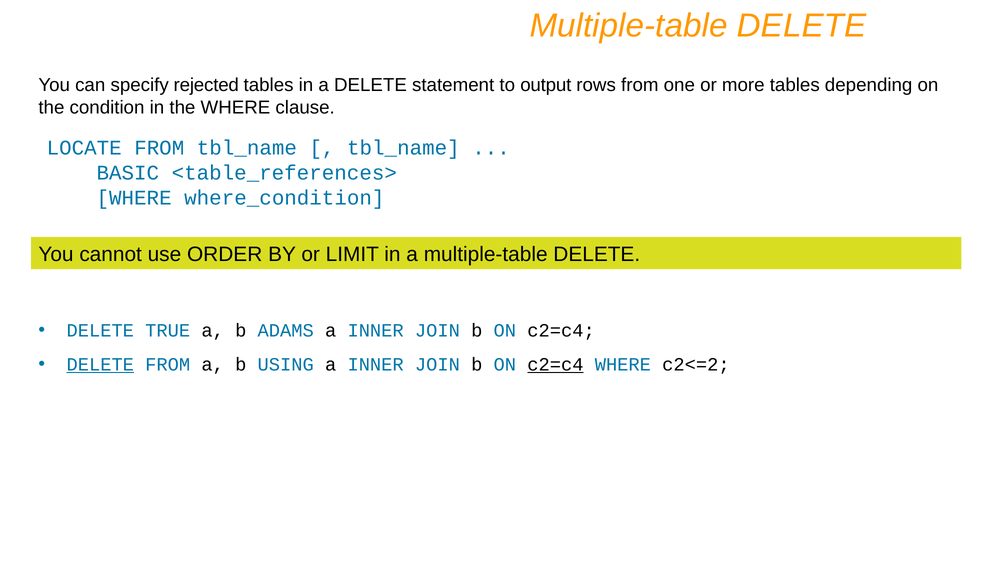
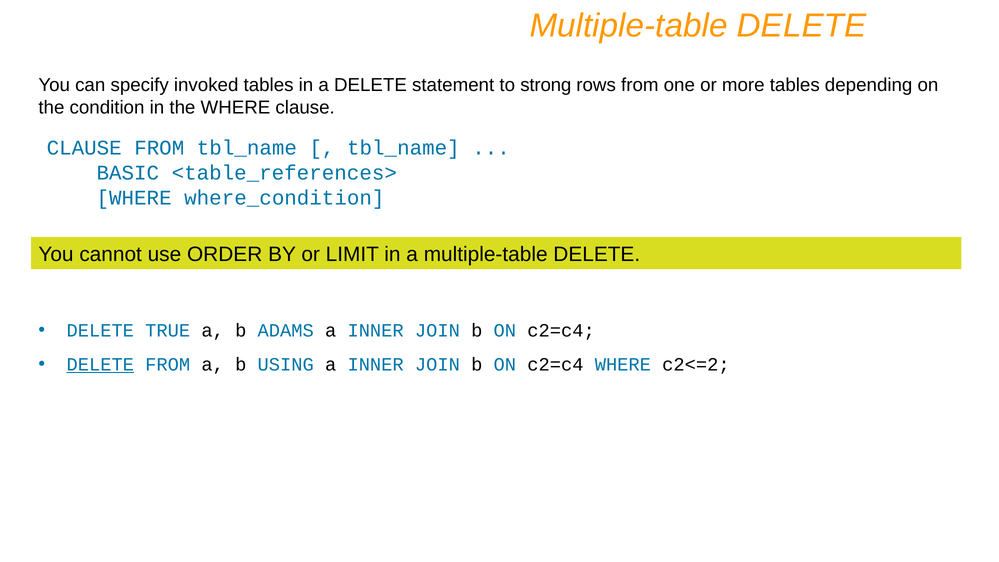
rejected: rejected -> invoked (206, 85)
output: output -> strong (546, 85)
LOCATE: LOCATE -> CLAUSE (84, 148)
c2=c4 underline: present -> none (555, 364)
